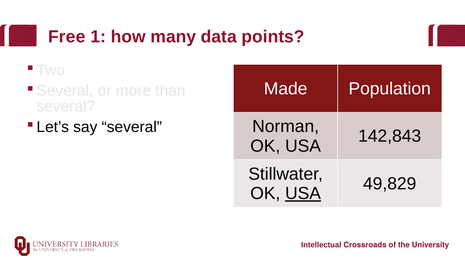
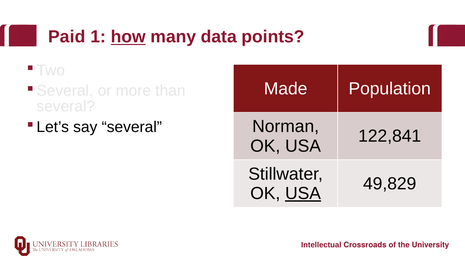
Free: Free -> Paid (67, 37)
how underline: none -> present (128, 37)
142,843: 142,843 -> 122,841 (390, 136)
